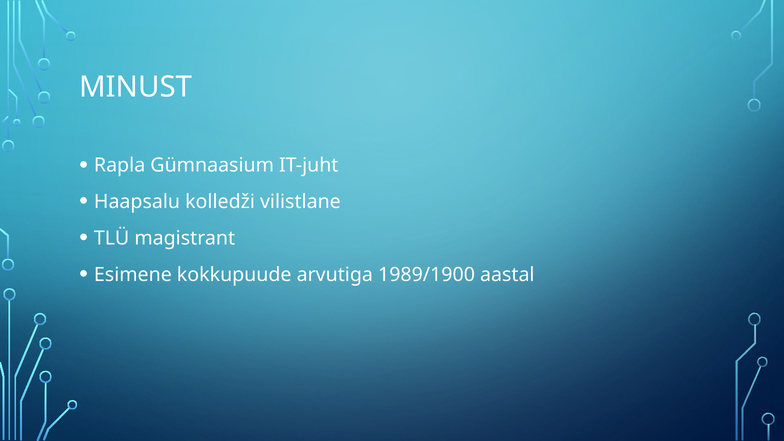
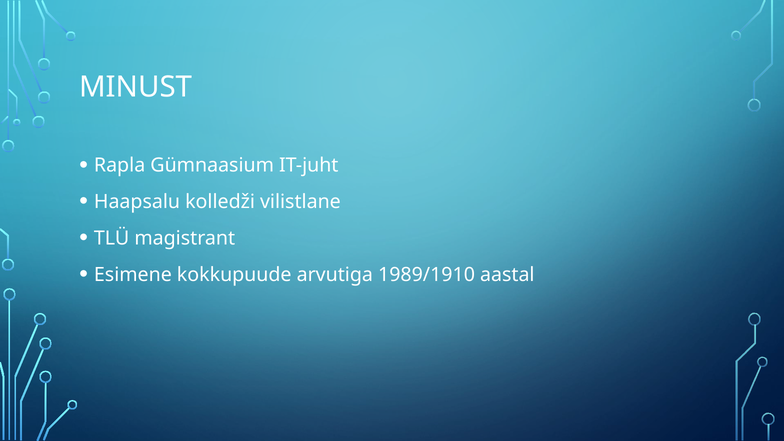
1989/1900: 1989/1900 -> 1989/1910 (427, 275)
